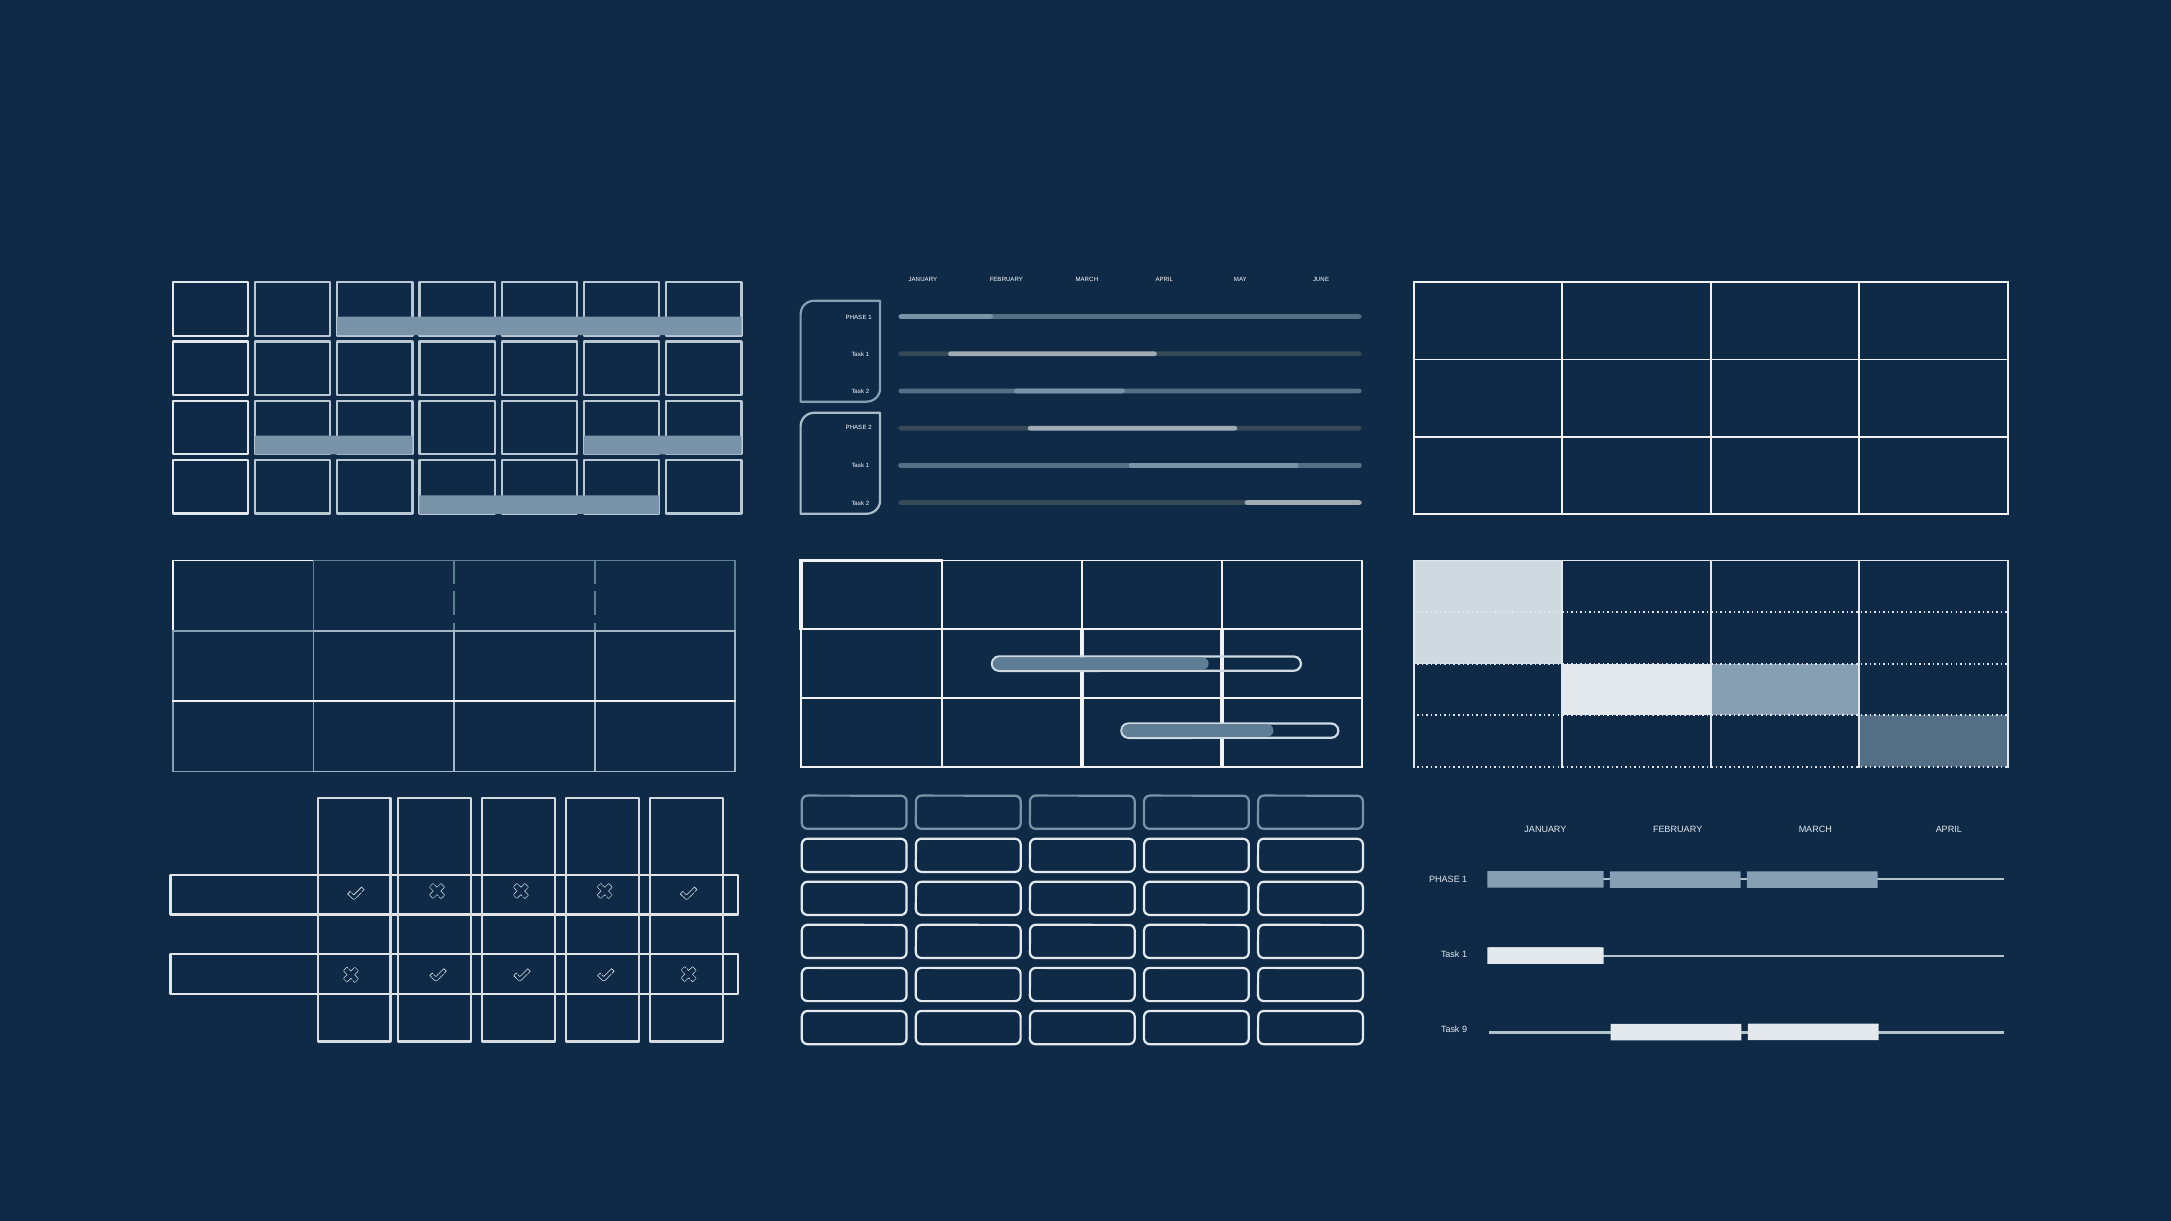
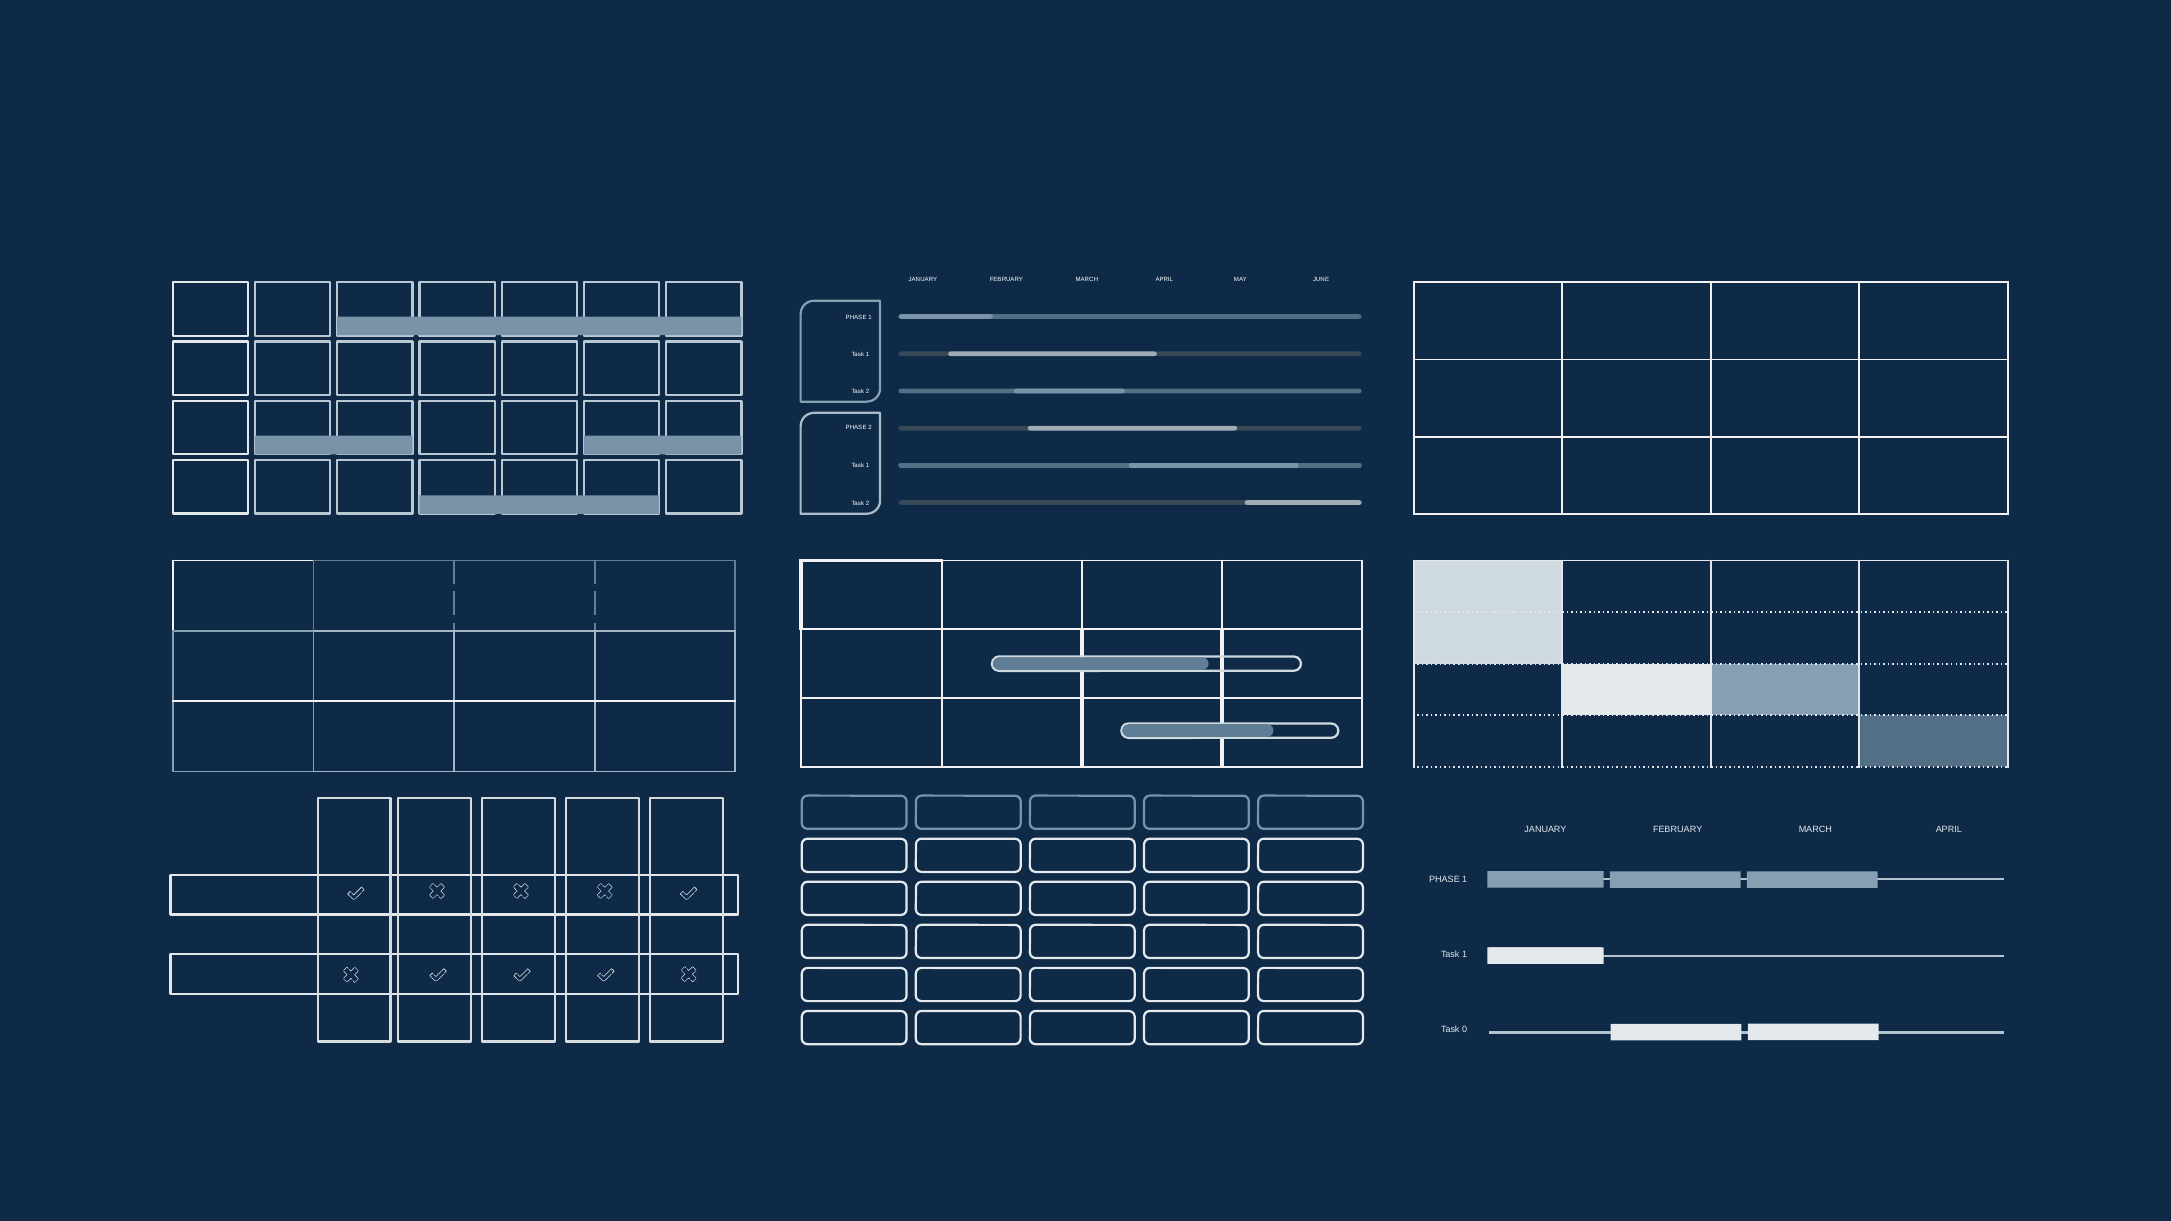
9: 9 -> 0 (1465, 1030)
